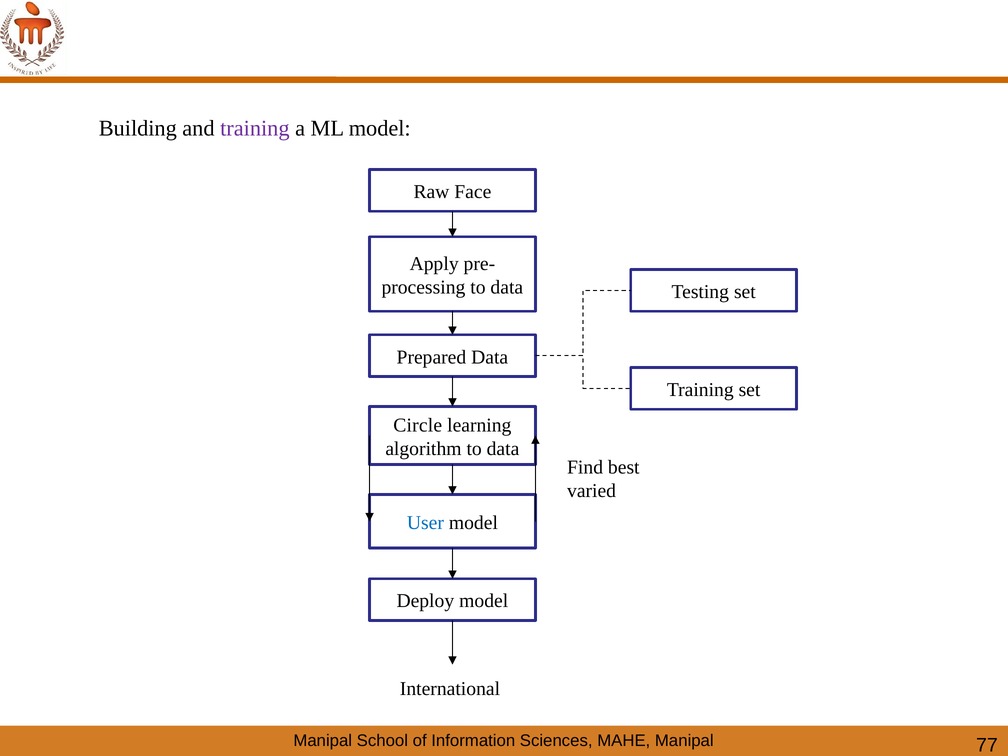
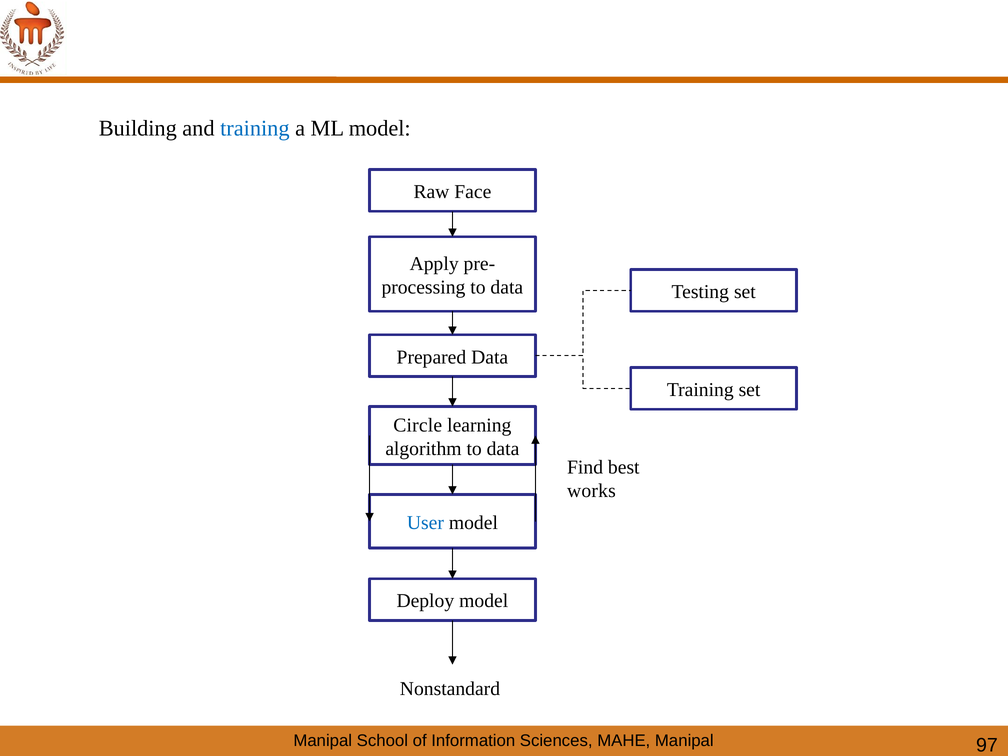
training colour: purple -> blue (255, 129)
varied: varied -> works (591, 491)
International: International -> Nonstandard (450, 689)
77: 77 -> 97 (987, 745)
